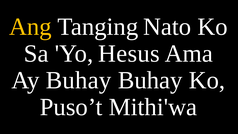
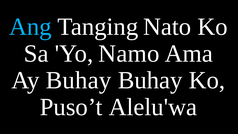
Ang colour: yellow -> light blue (30, 27)
Hesus: Hesus -> Namo (129, 53)
Mithi'wa: Mithi'wa -> Alelu'wa (153, 107)
